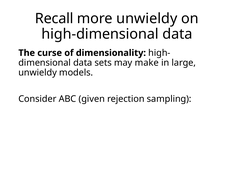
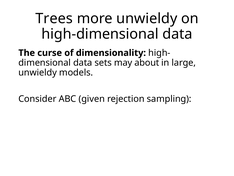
Recall: Recall -> Trees (54, 18)
make: make -> about (147, 63)
